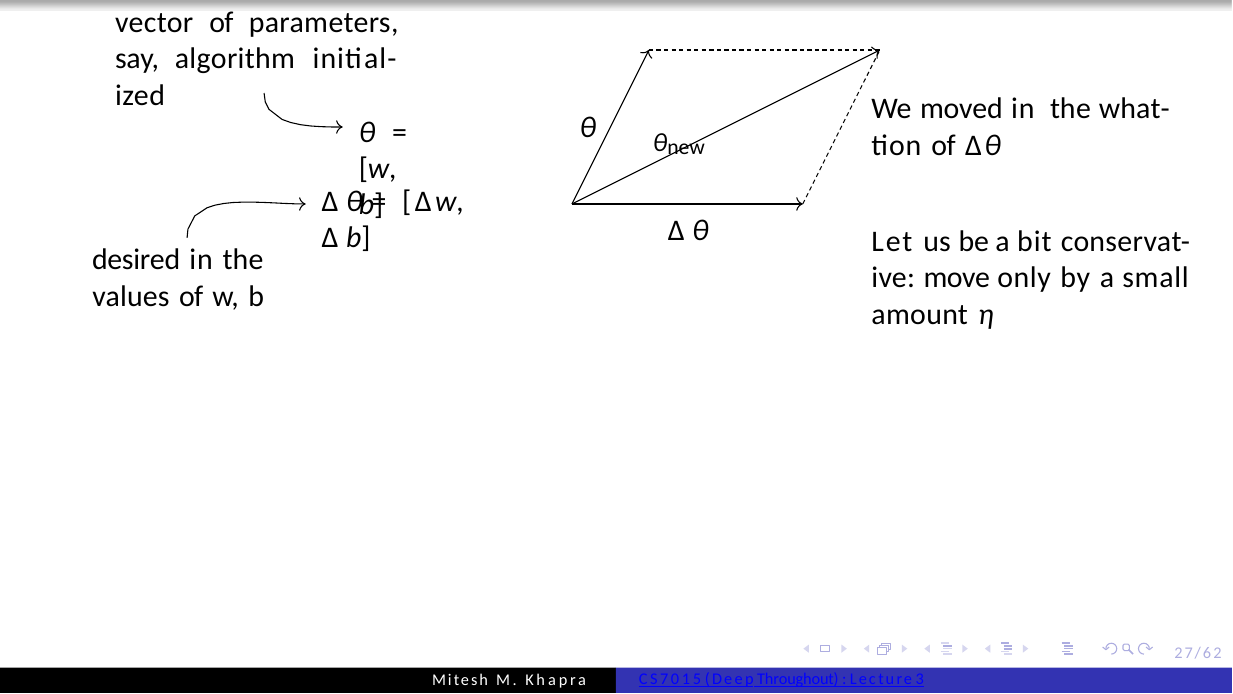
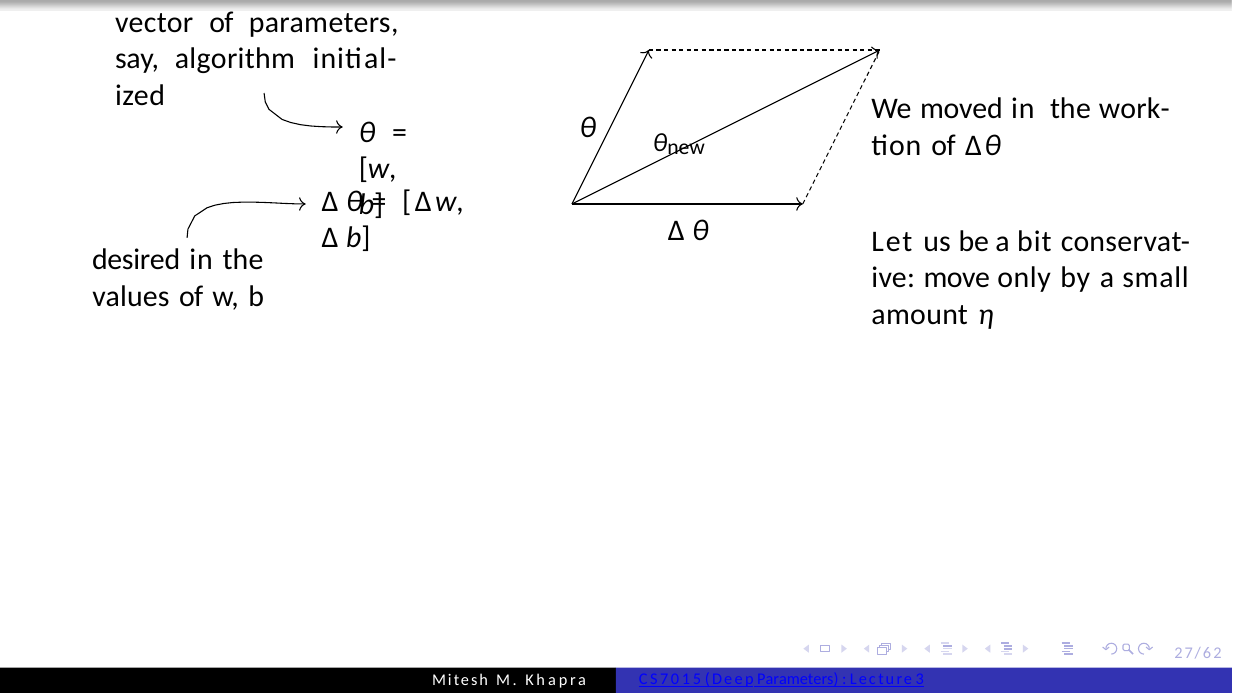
what-: what- -> work- (1134, 109)
Deep Throughout: Throughout -> Parameters (798, 679)
